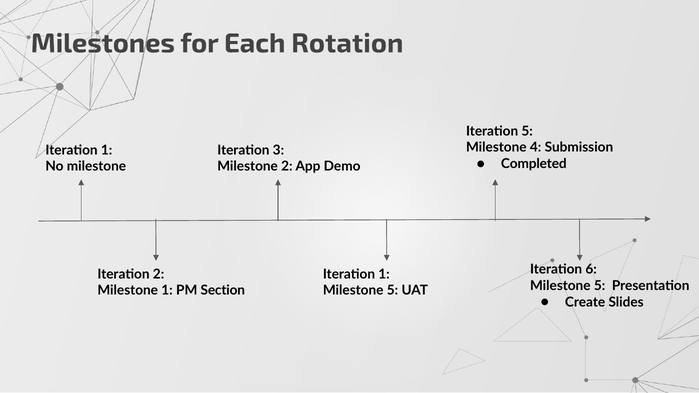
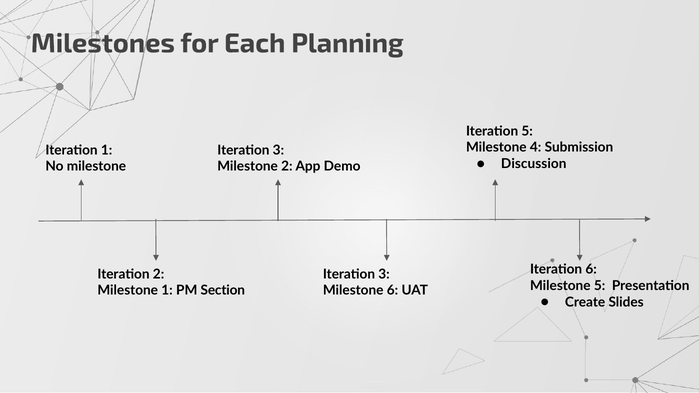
Rotation: Rotation -> Planning (347, 43)
Completed: Completed -> Discussion (534, 164)
1: 1 -> 3 (384, 274)
5: 5 -> 6 (392, 291)
